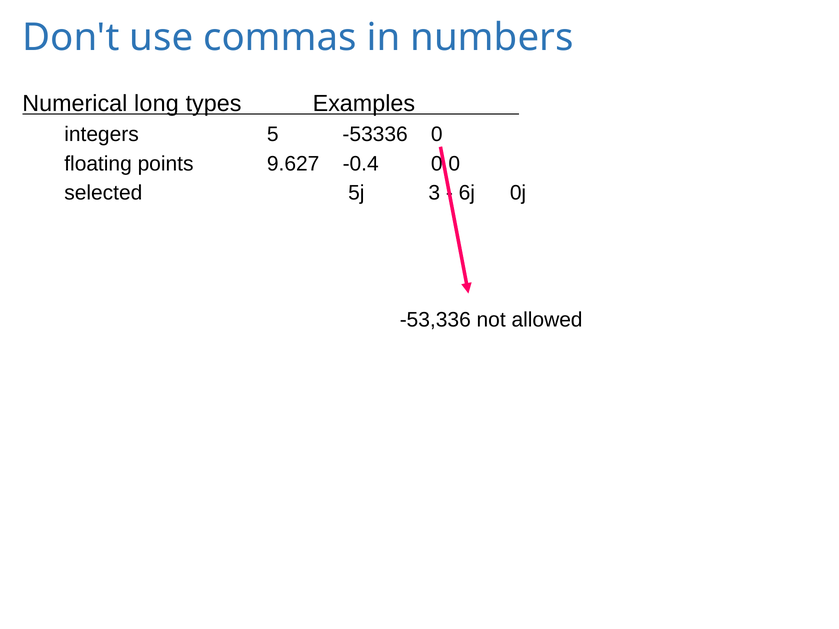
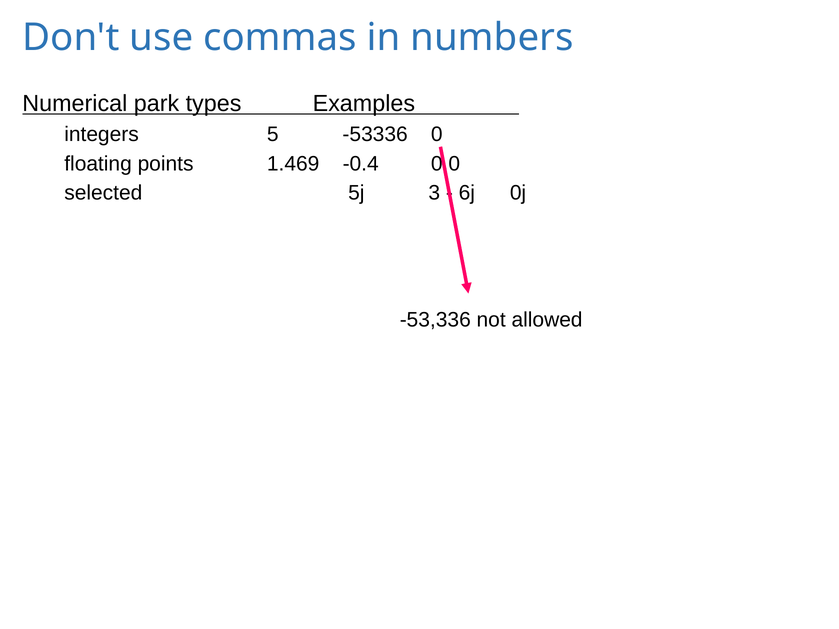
long: long -> park (157, 104)
9.627: 9.627 -> 1.469 (293, 164)
